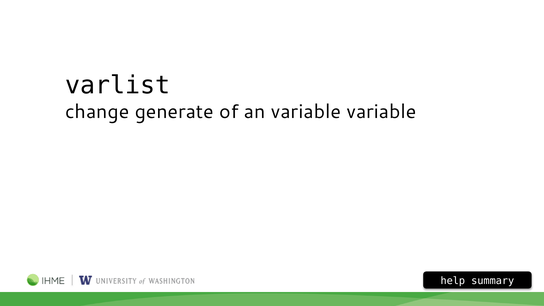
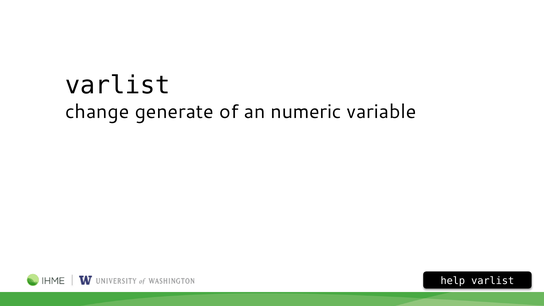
an variable: variable -> numeric (306, 112)
help summary: summary -> varlist (493, 281)
